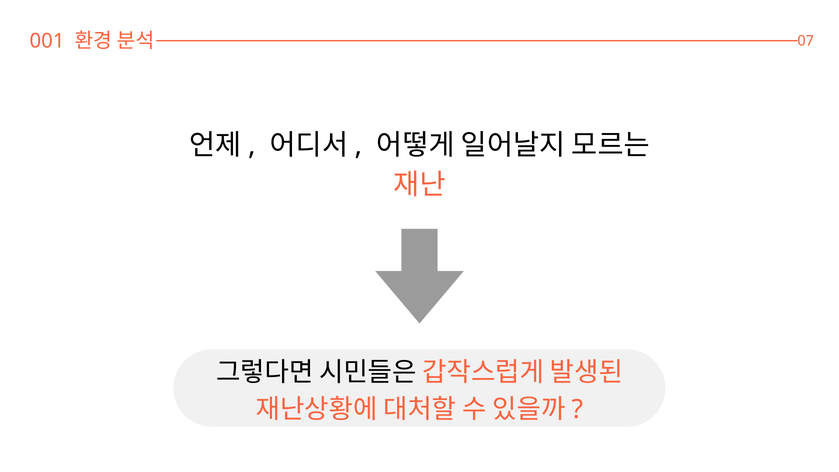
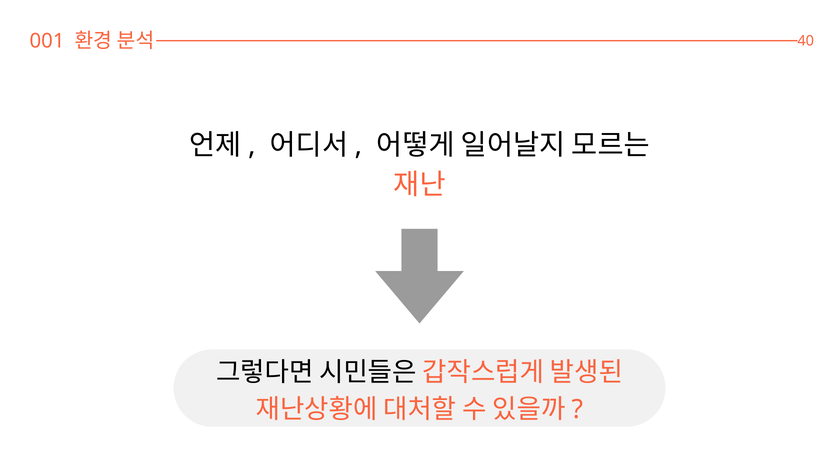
07: 07 -> 40 (806, 41)
